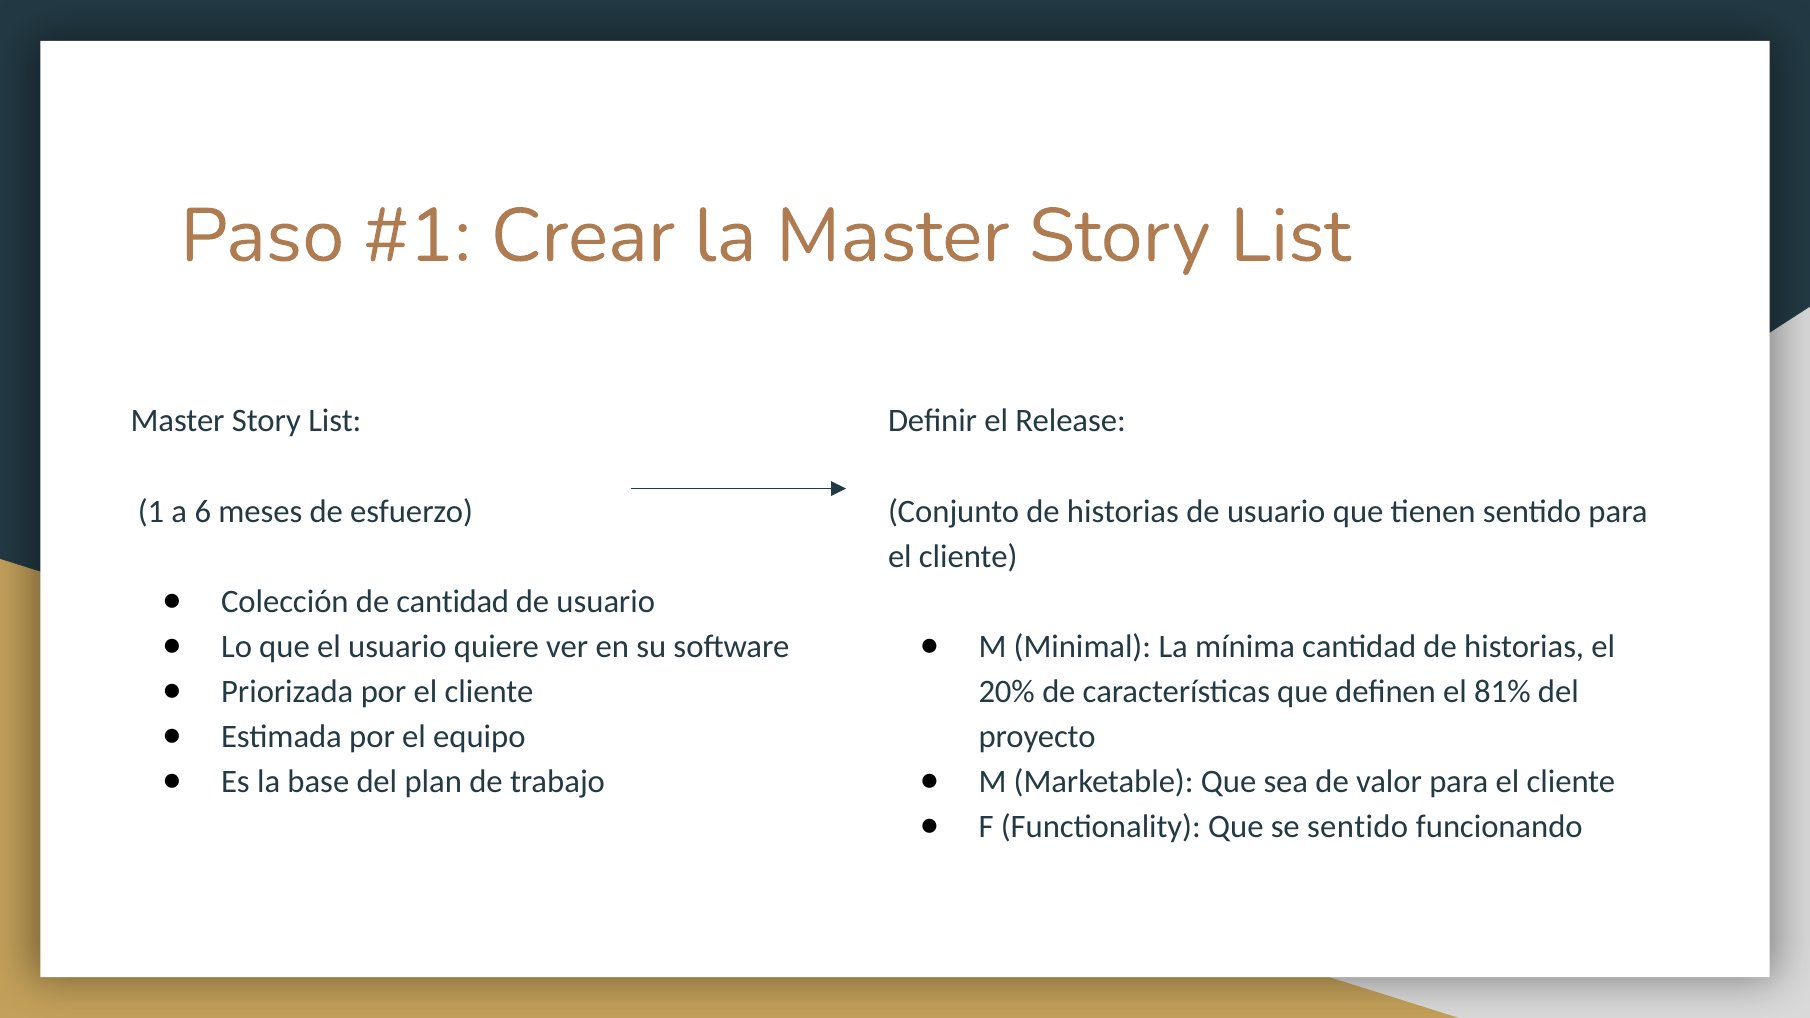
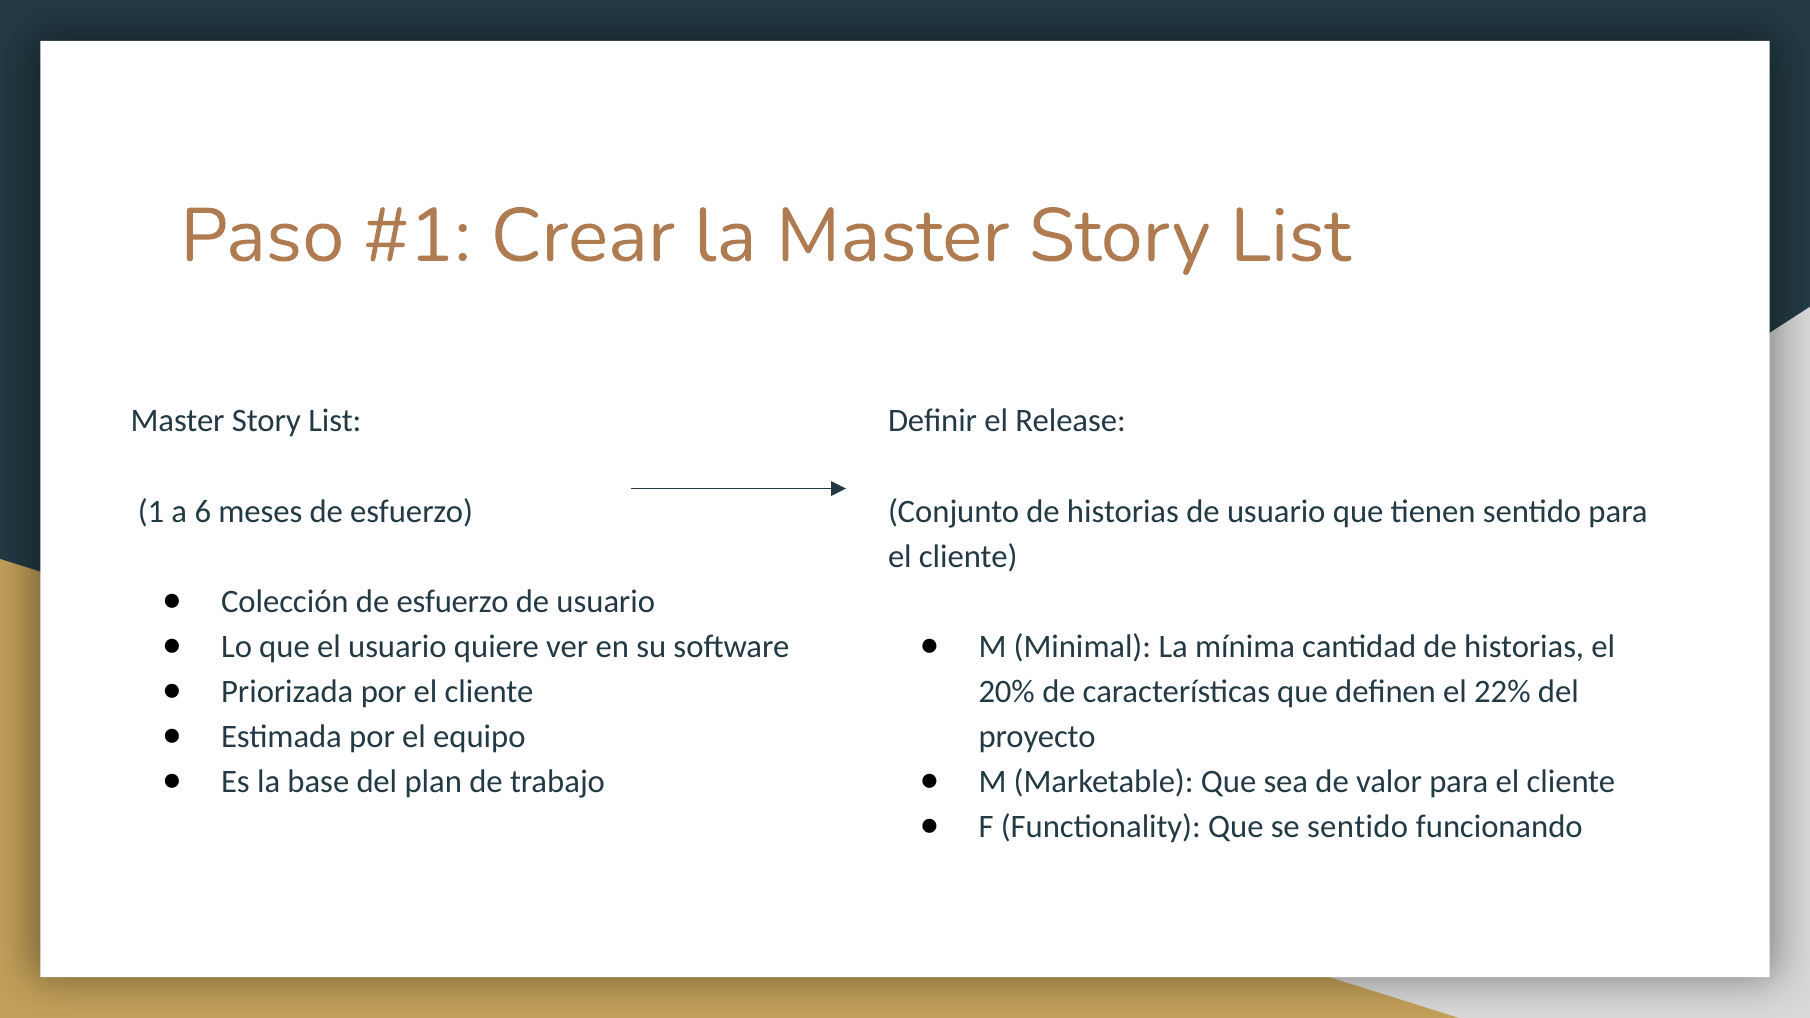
Colección de cantidad: cantidad -> esfuerzo (453, 602)
81%: 81% -> 22% (1502, 692)
